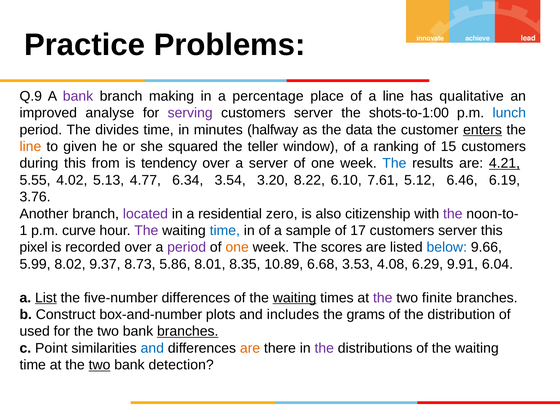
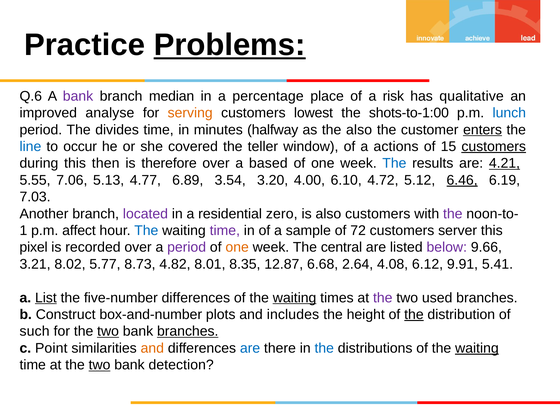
Problems underline: none -> present (230, 45)
Q.9: Q.9 -> Q.6 (31, 96)
making: making -> median (172, 96)
a line: line -> risk (393, 96)
serving colour: purple -> orange (190, 113)
server: server -> lowest (313, 113)
the data: data -> also (359, 130)
line colour: orange -> blue (30, 147)
given: given -> occur (80, 147)
squared: squared -> covered (193, 147)
ranking: ranking -> actions (396, 147)
customers underline: none -> present (494, 147)
from: from -> then (106, 163)
tendency: tendency -> therefore (169, 163)
a server: server -> based (268, 163)
4.02: 4.02 -> 7.06 (72, 180)
6.34: 6.34 -> 6.89 (188, 180)
8.22: 8.22 -> 4.00 (309, 180)
7.61: 7.61 -> 4.72 (383, 180)
6.46 underline: none -> present (462, 180)
3.76: 3.76 -> 7.03 (35, 197)
also citizenship: citizenship -> customers (378, 214)
curve: curve -> affect (79, 231)
The colour: purple -> blue (146, 231)
time colour: blue -> purple (225, 231)
17: 17 -> 72 (358, 231)
scores: scores -> central (342, 247)
below colour: blue -> purple (447, 247)
5.99: 5.99 -> 3.21 (35, 264)
9.37: 9.37 -> 5.77 (105, 264)
5.86: 5.86 -> 4.82 (175, 264)
10.89: 10.89 -> 12.87 (284, 264)
3.53: 3.53 -> 2.64 (358, 264)
6.29: 6.29 -> 6.12 (428, 264)
6.04: 6.04 -> 5.41 (498, 264)
finite: finite -> used (437, 298)
grams: grams -> height (366, 315)
the underline: none -> present (414, 315)
used: used -> such (35, 331)
two underline: none -> present (108, 331)
and colour: blue -> orange (152, 348)
are colour: orange -> blue (250, 348)
the colour: purple -> blue (324, 348)
waiting underline: none -> present (477, 348)
